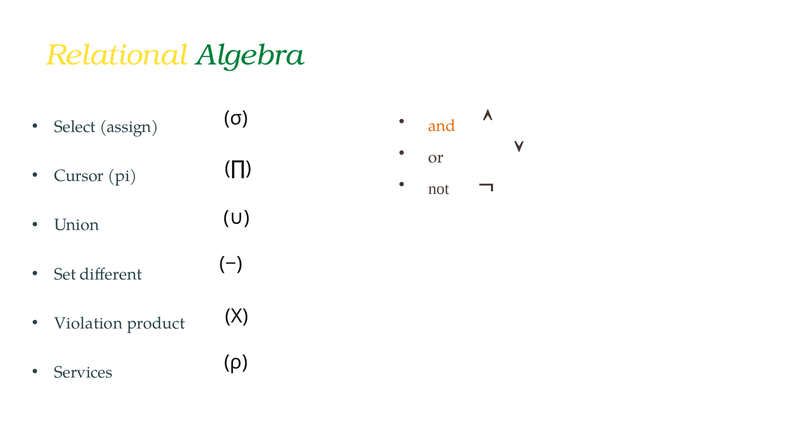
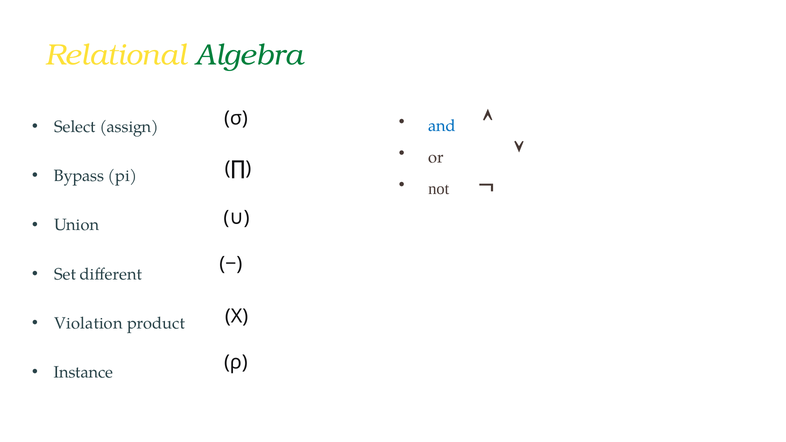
and colour: orange -> blue (442, 126)
Cursor: Cursor -> Bypass (79, 176)
Services: Services -> Instance (84, 372)
